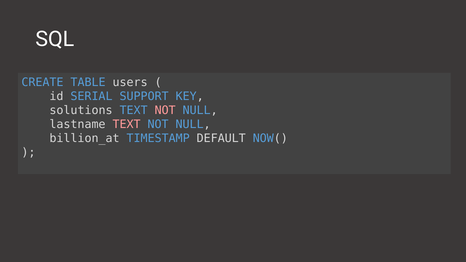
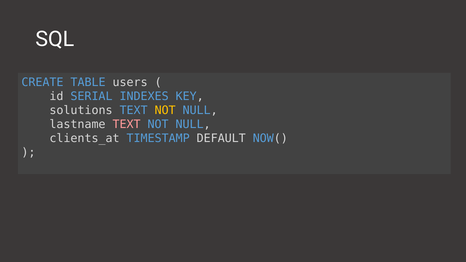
SUPPORT: SUPPORT -> INDEXES (144, 96)
NOT colour: pink -> yellow (165, 110)
billion_at: billion_at -> clients_at (85, 138)
